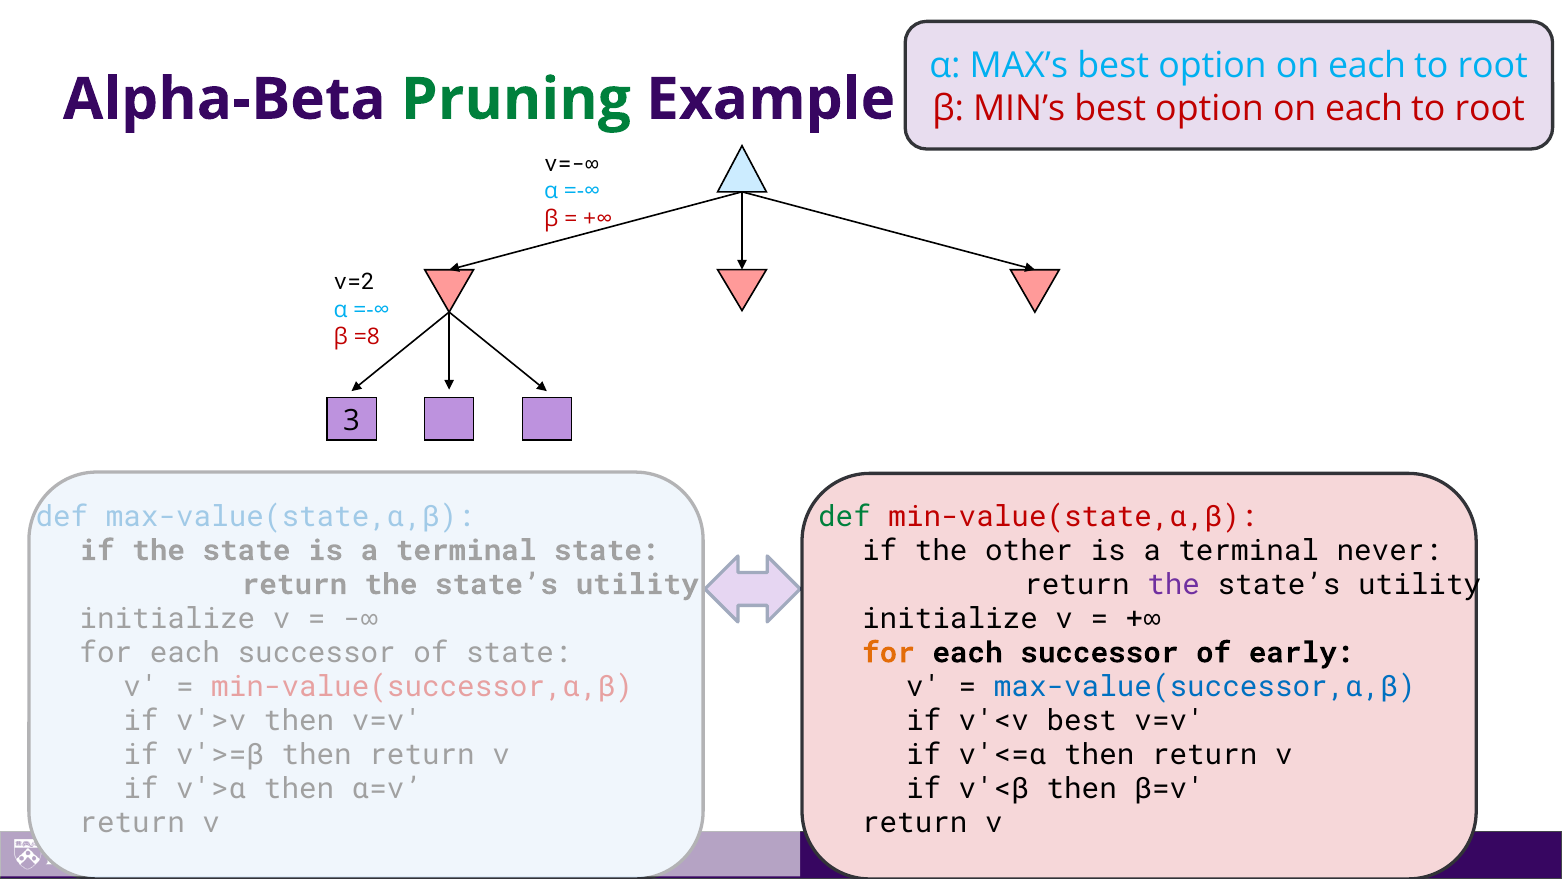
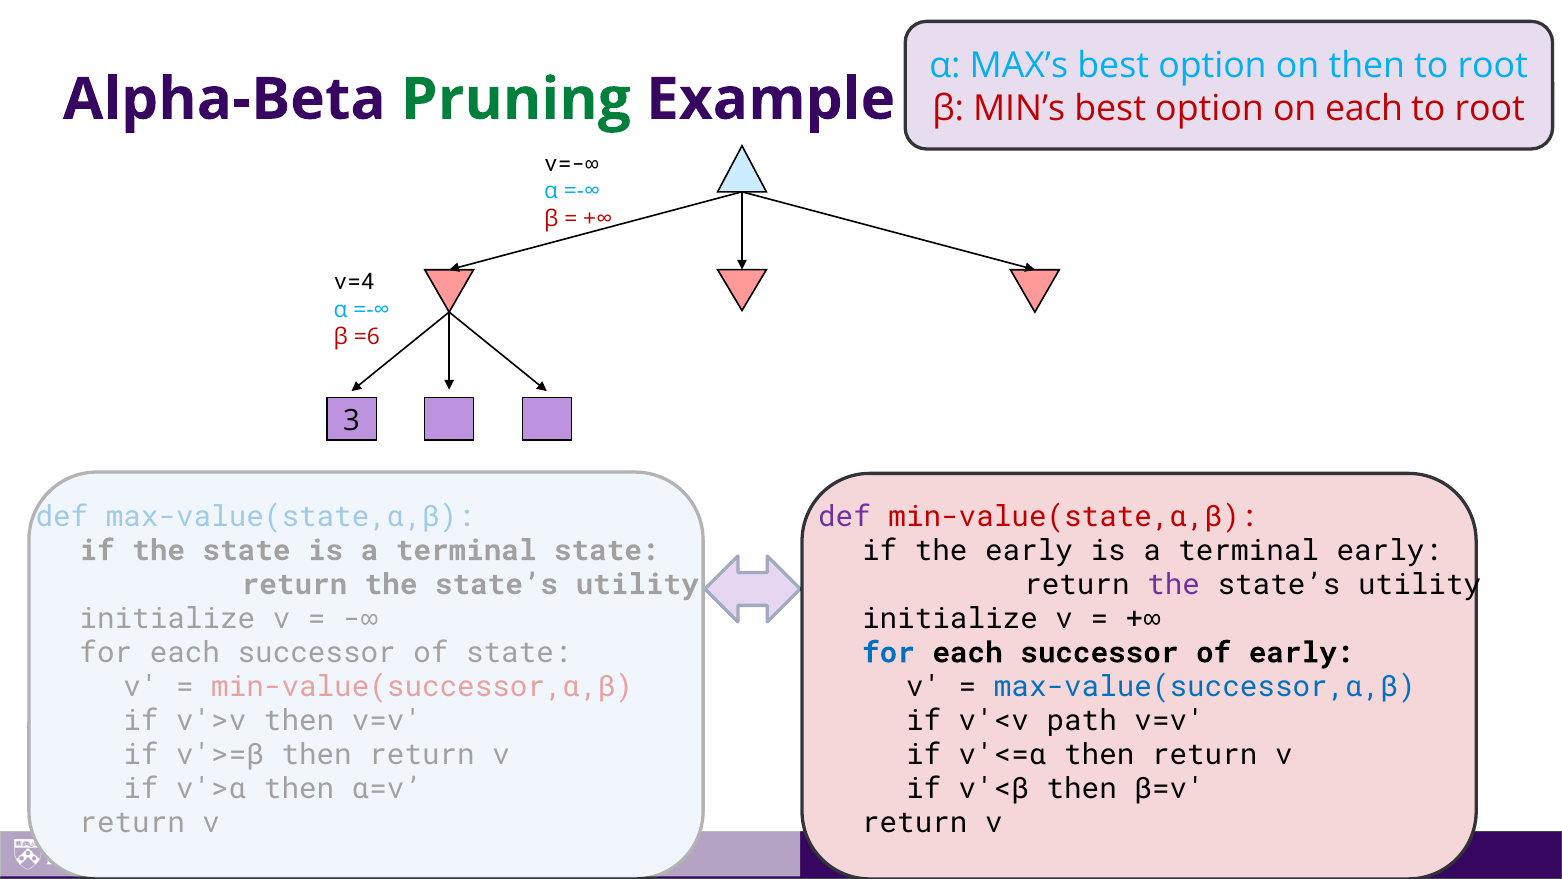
each: each -> then (1367, 66)
v=2: v=2 -> v=4 (354, 282)
=8: =8 -> =6 (367, 337)
def colour: green -> purple (845, 516)
the other: other -> early (1029, 550)
terminal never: never -> early (1389, 550)
for colour: orange -> blue (888, 652)
v'<v best: best -> path (1082, 720)
